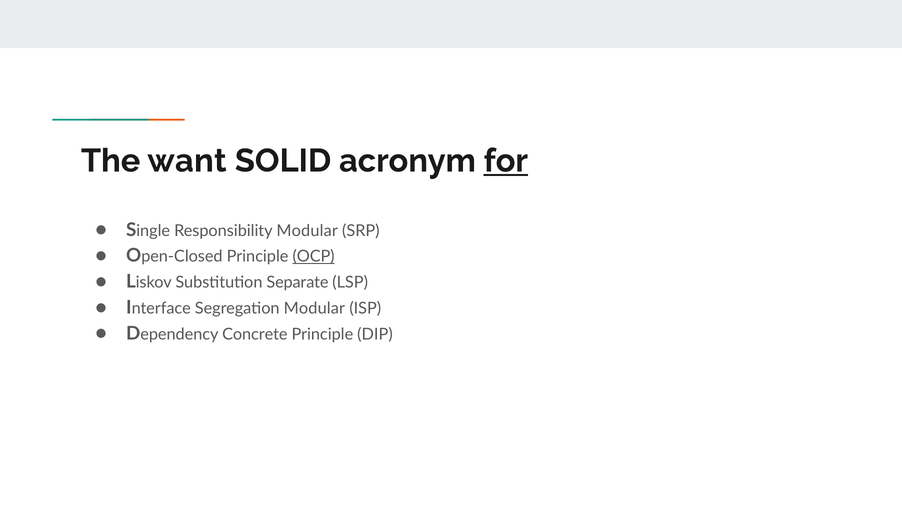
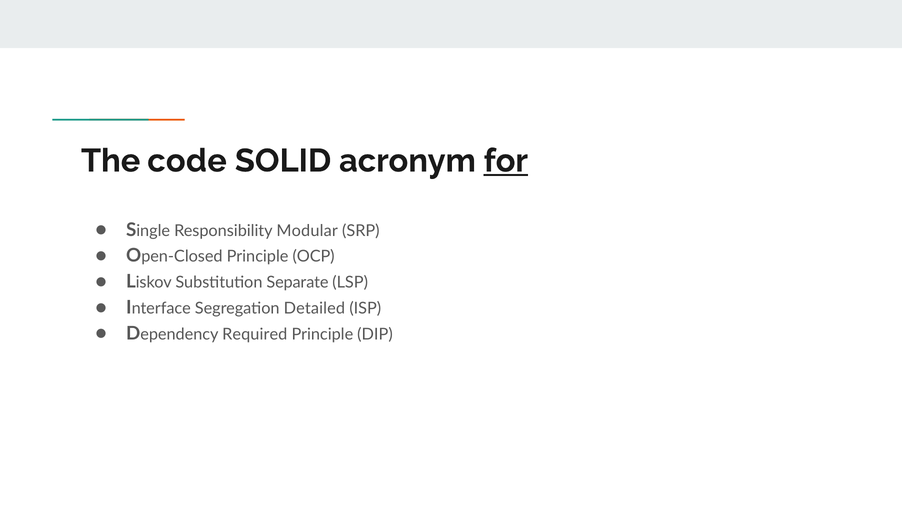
want: want -> code (187, 161)
OCP underline: present -> none (314, 257)
Segregation Modular: Modular -> Detailed (314, 309)
Concrete: Concrete -> Required (255, 335)
